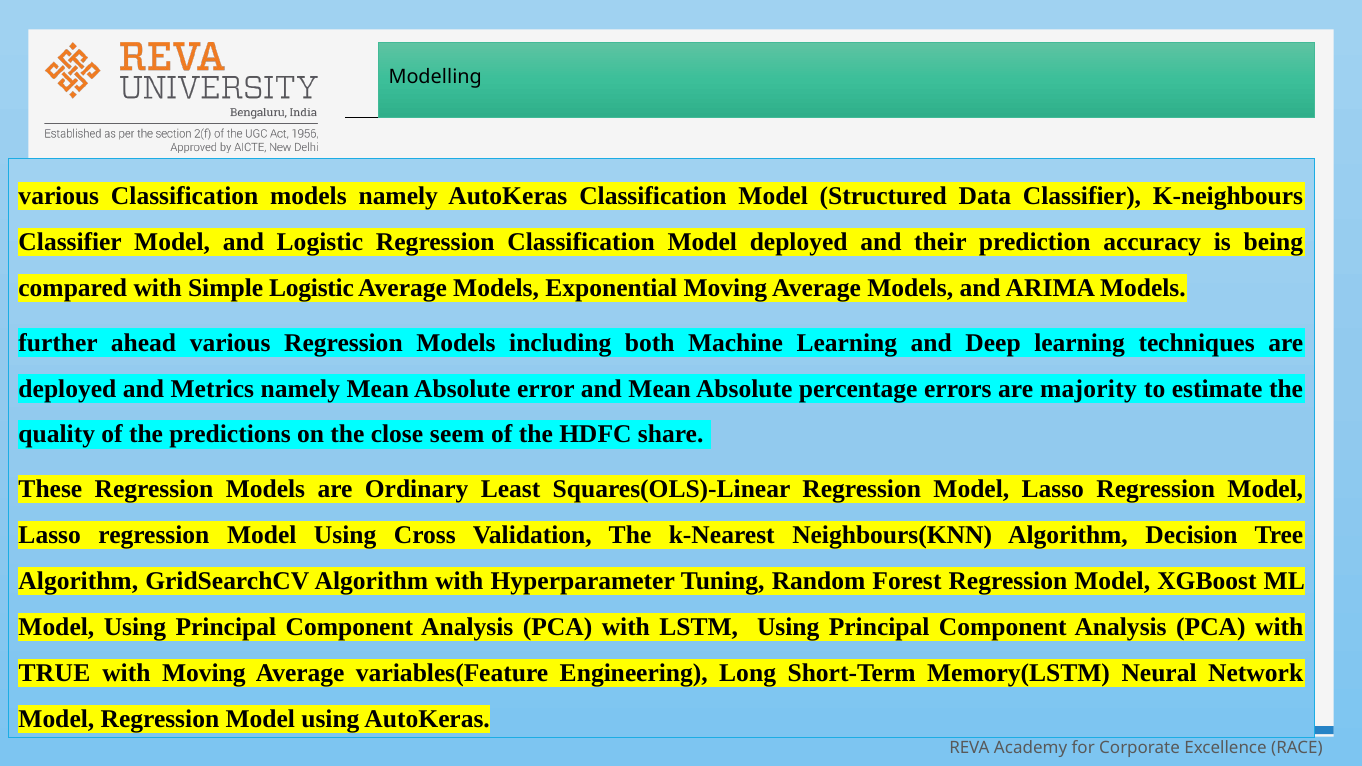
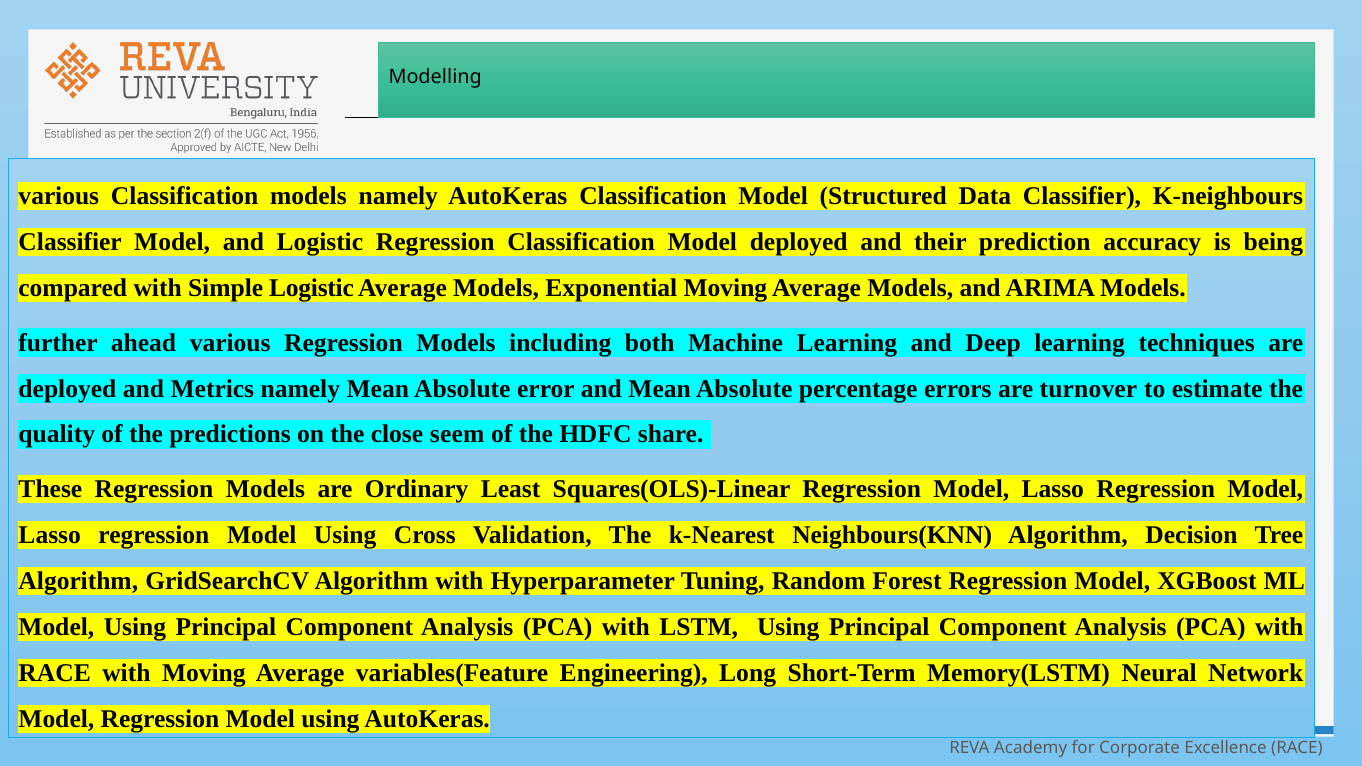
majority: majority -> turnover (1088, 389)
TRUE: TRUE -> RACE (55, 673)
